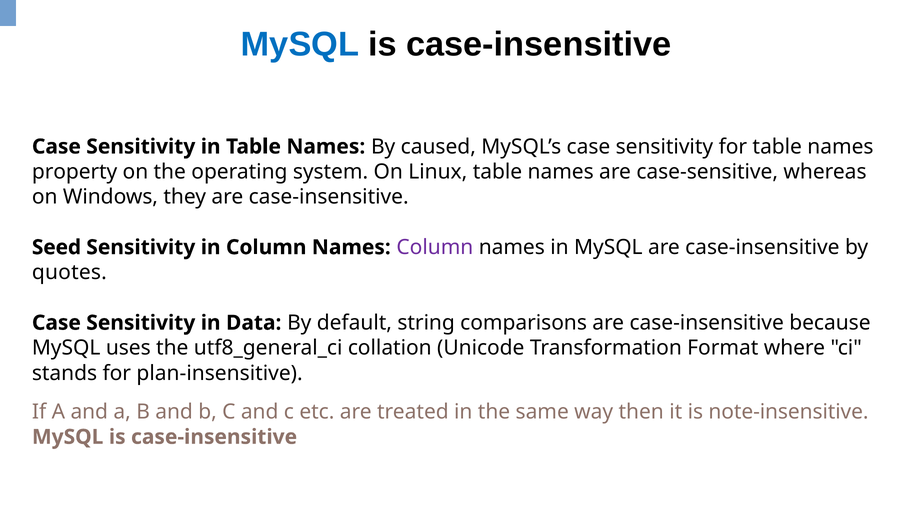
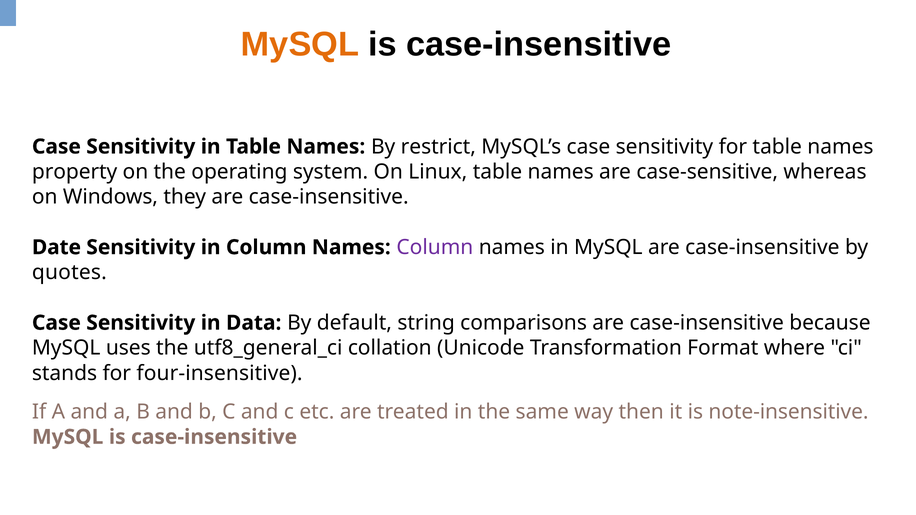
MySQL colour: blue -> orange (300, 44)
caused: caused -> restrict (438, 147)
Seed: Seed -> Date (56, 247)
plan-insensitive: plan-insensitive -> four-insensitive (220, 373)
